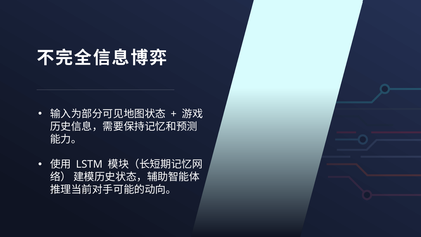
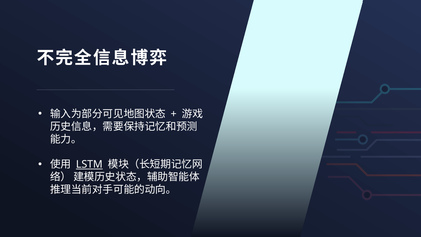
LSTM underline: none -> present (89, 164)
